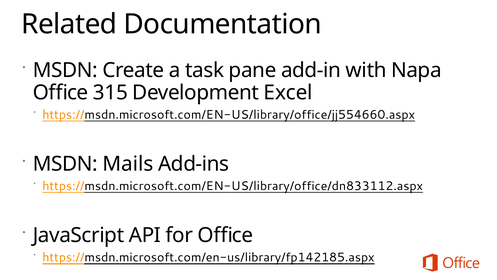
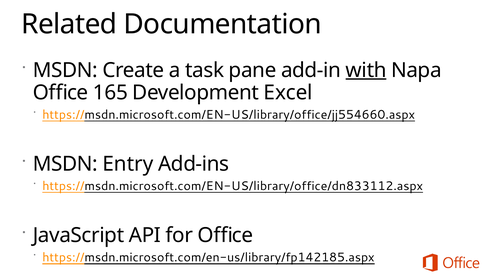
with underline: none -> present (366, 70)
315: 315 -> 165 (110, 92)
Mails: Mails -> Entry (128, 164)
